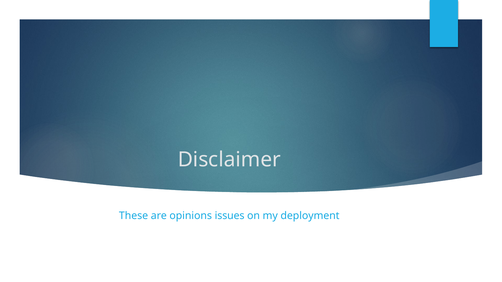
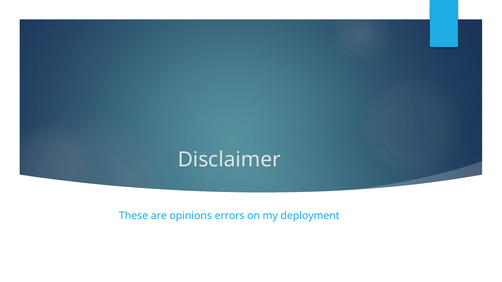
issues: issues -> errors (230, 216)
